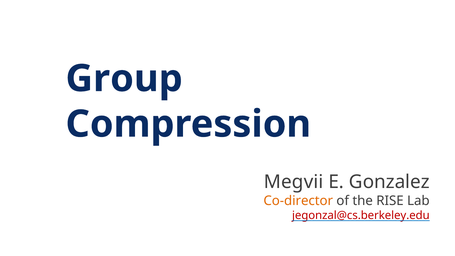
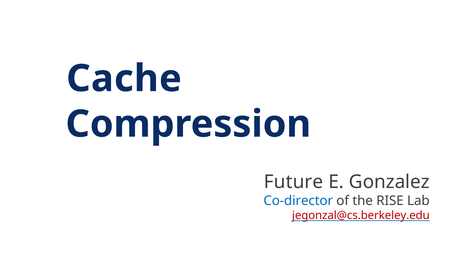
Group: Group -> Cache (124, 79)
Megvii: Megvii -> Future (294, 182)
Co-director colour: orange -> blue (298, 201)
